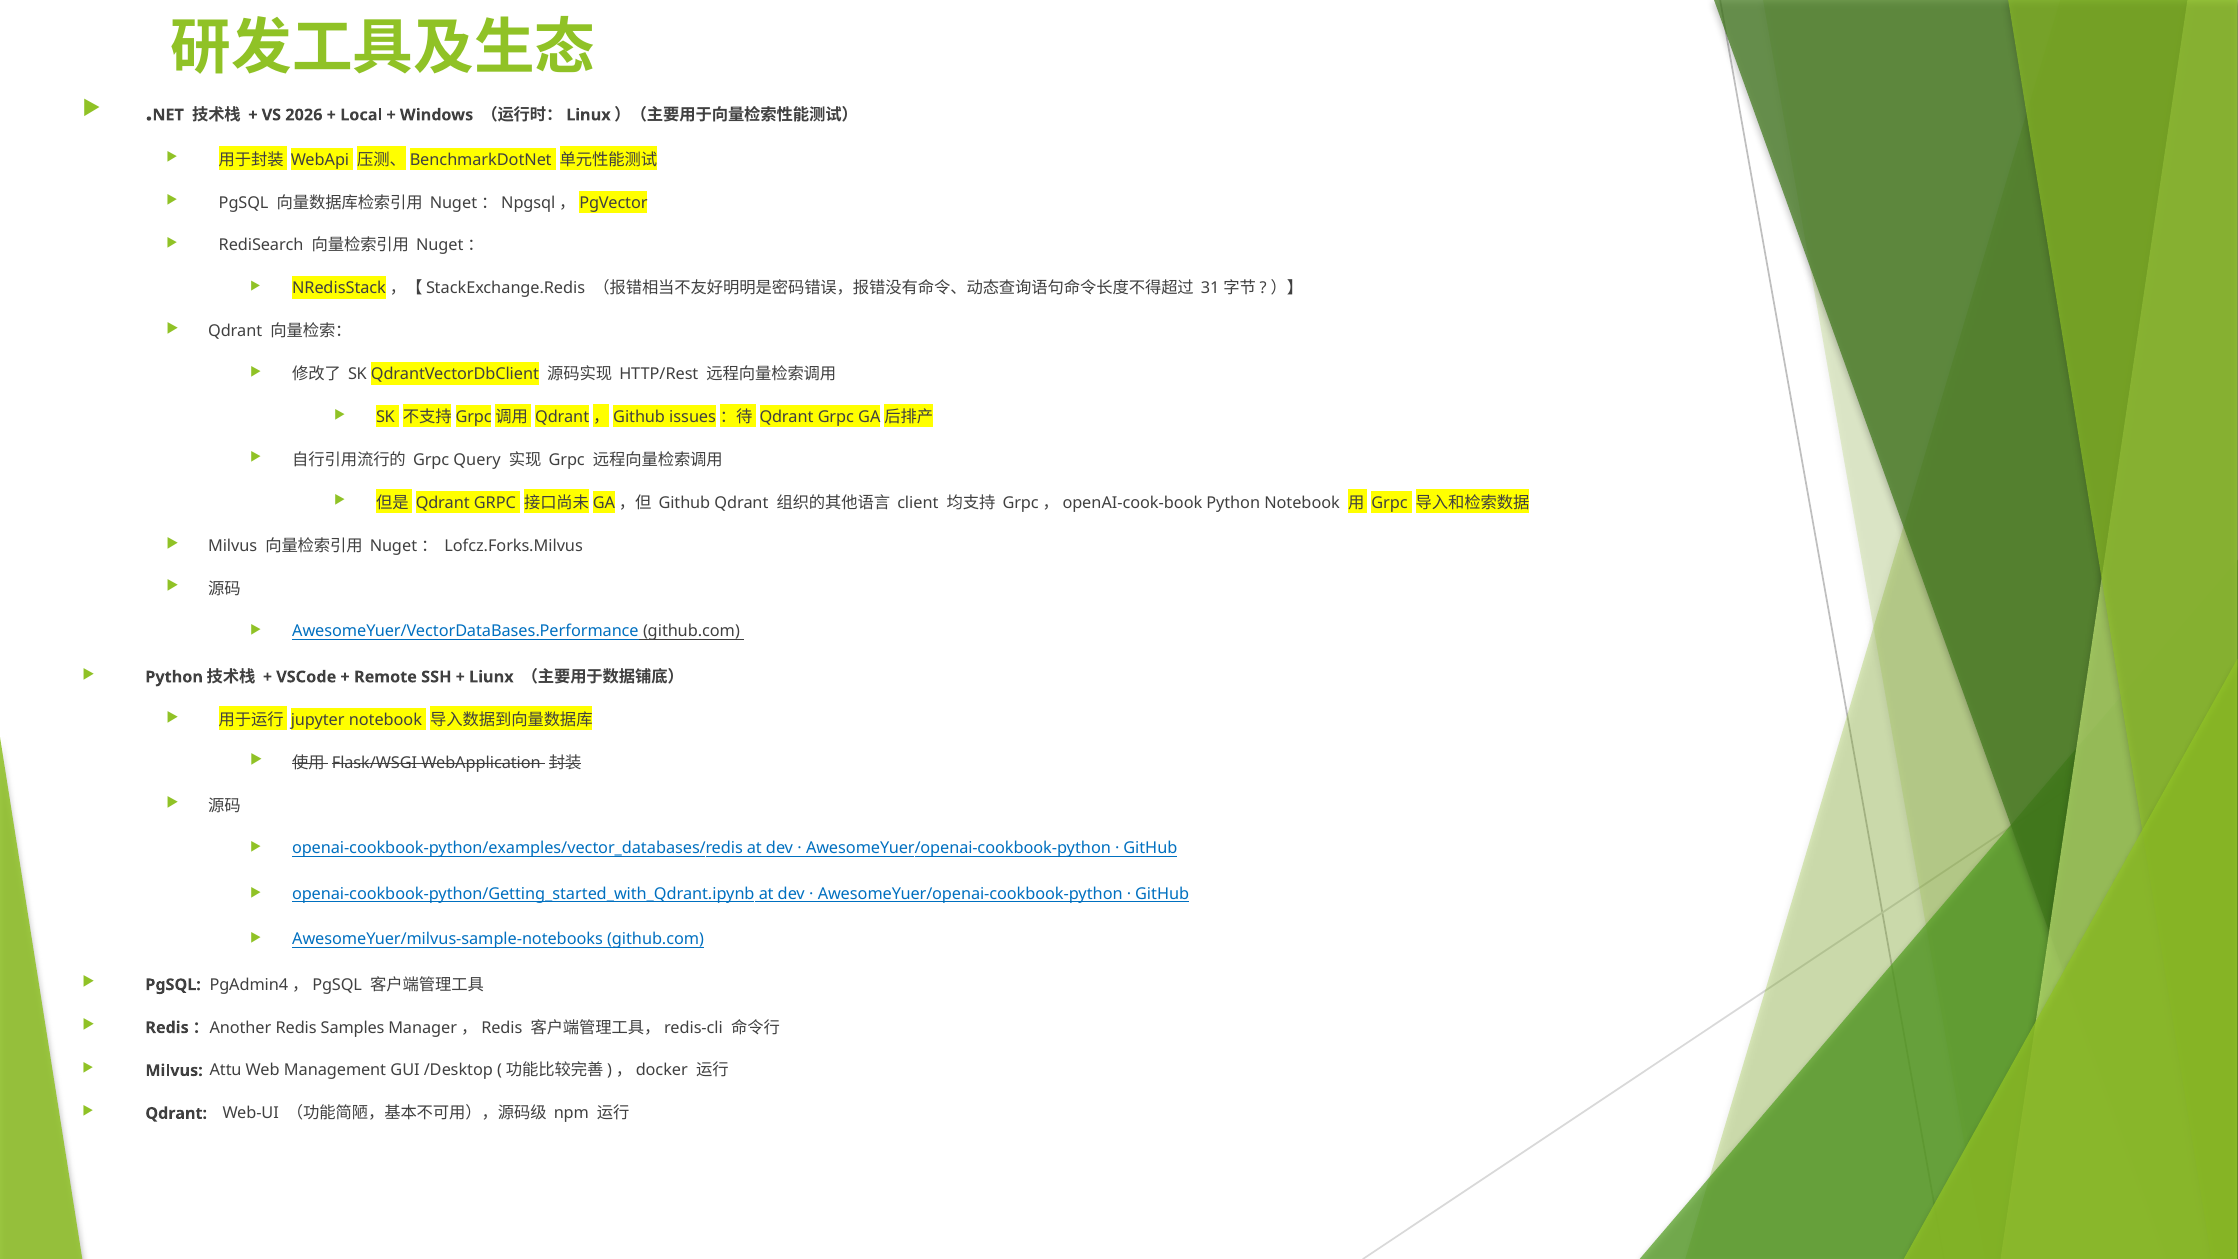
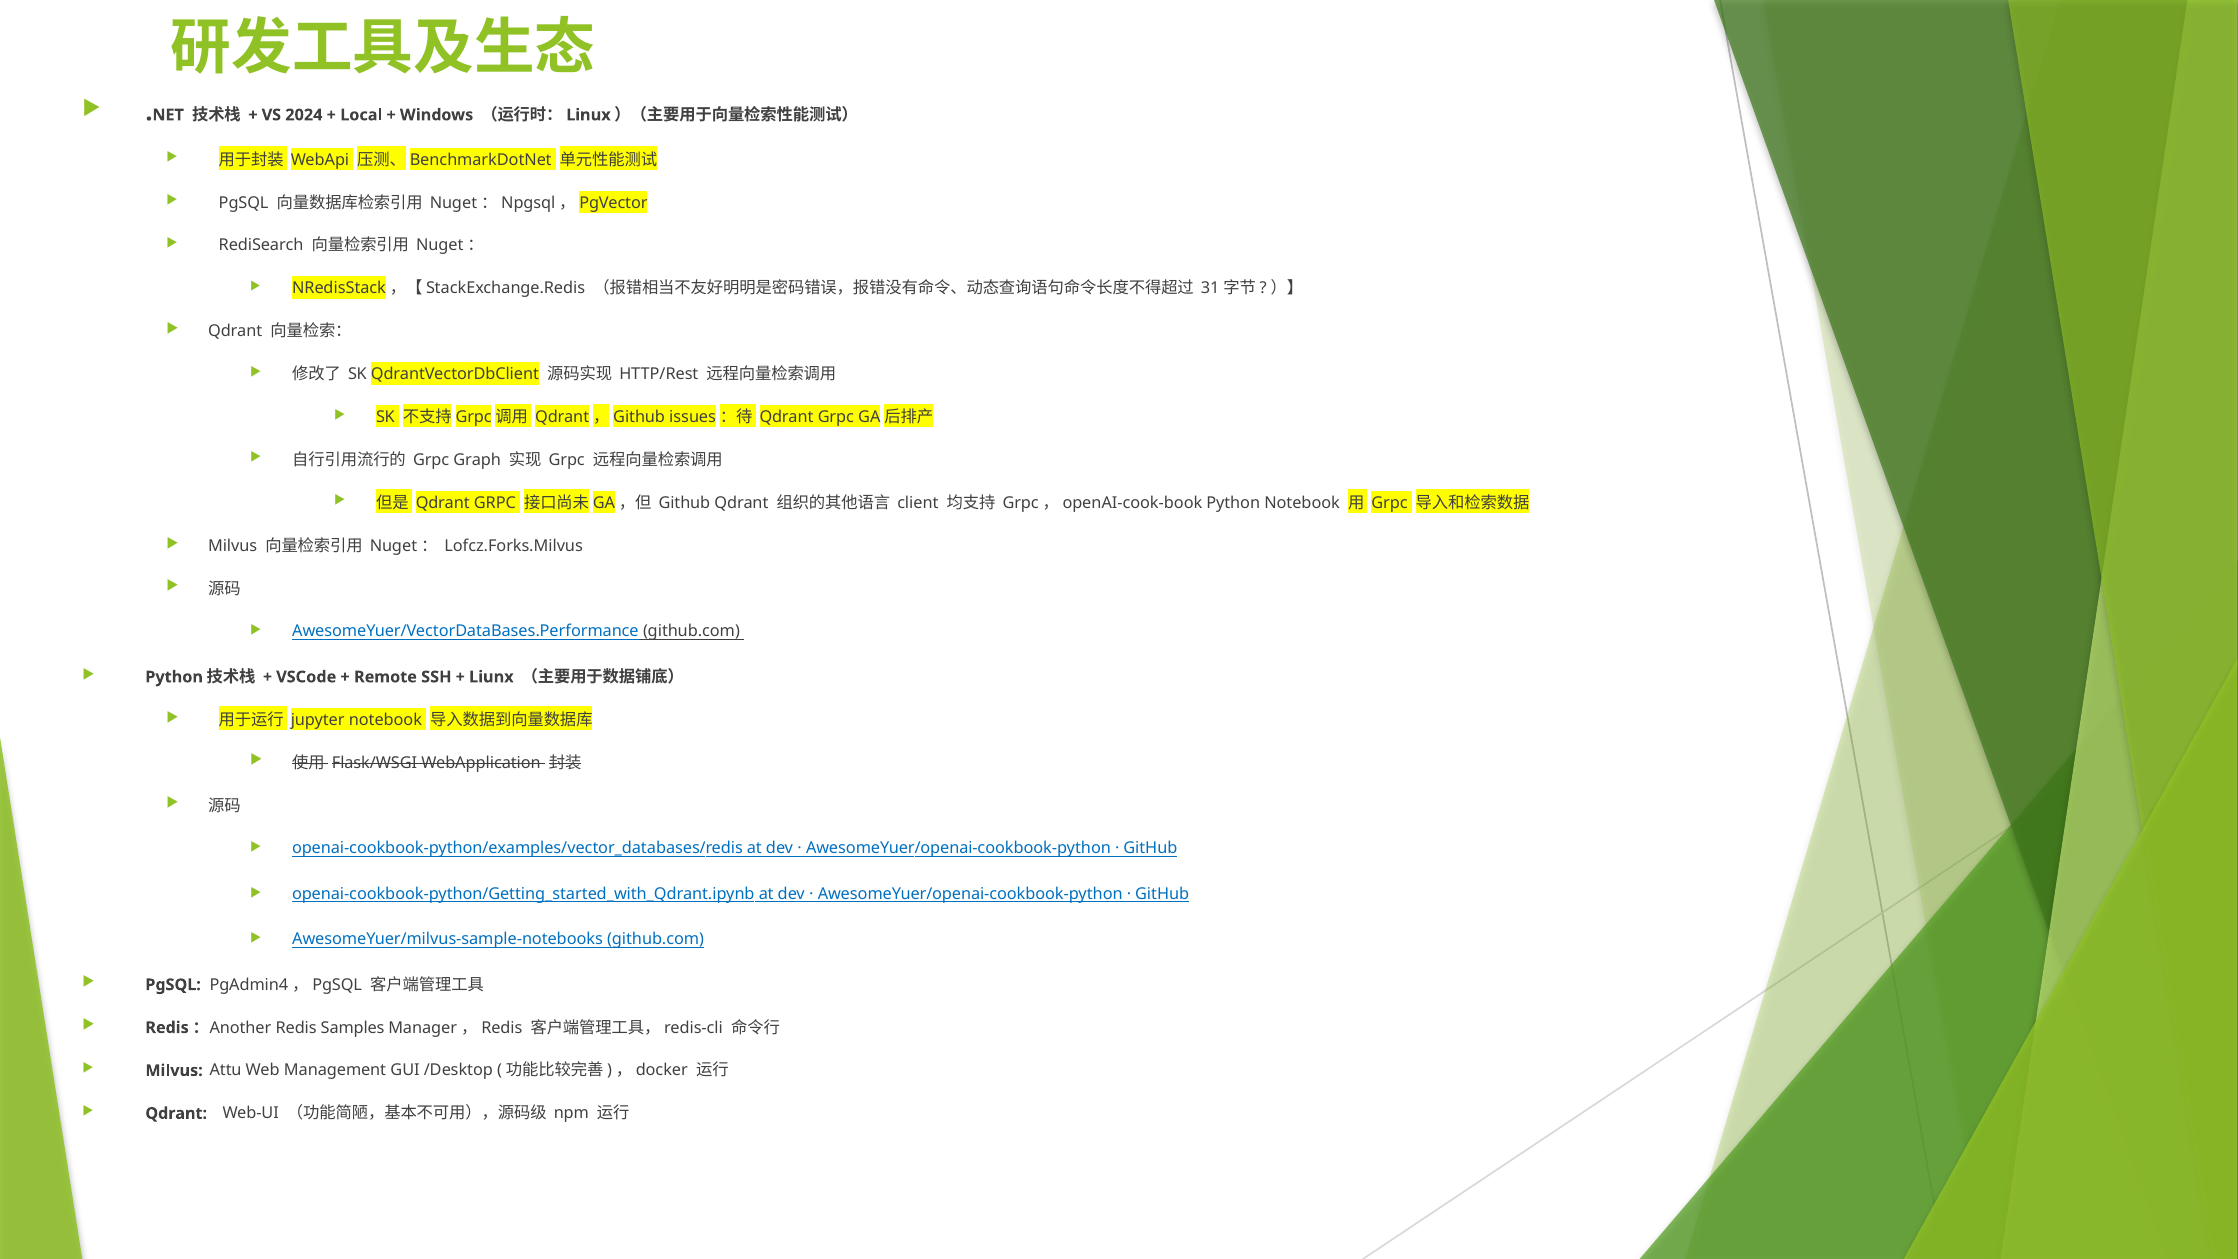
2026: 2026 -> 2024 (304, 115)
Query: Query -> Graph (477, 460)
